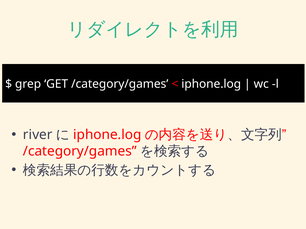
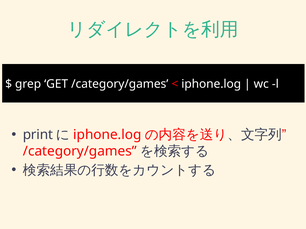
river: river -> print (38, 135)
